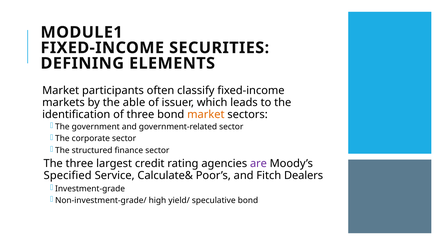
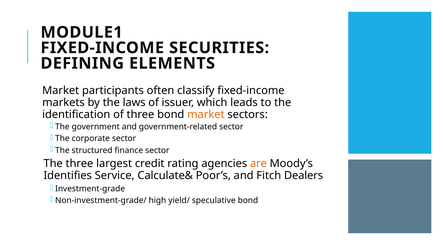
able: able -> laws (134, 103)
are colour: purple -> orange (258, 164)
Specified: Specified -> Identifies (68, 176)
